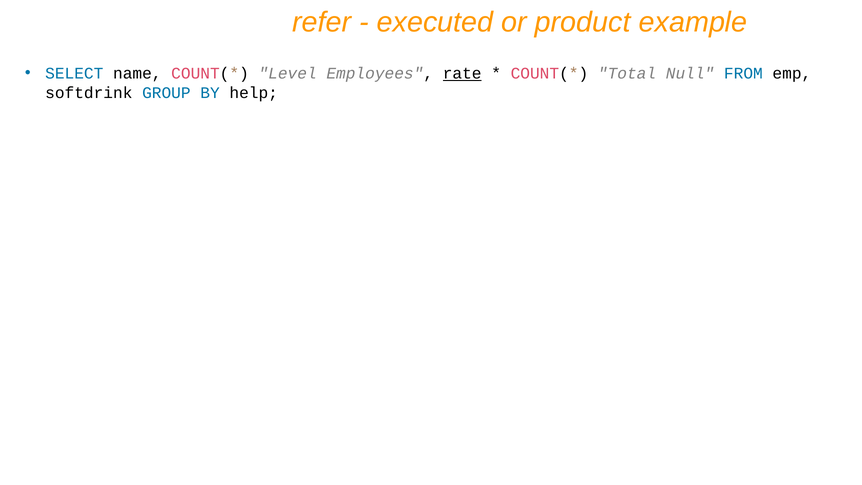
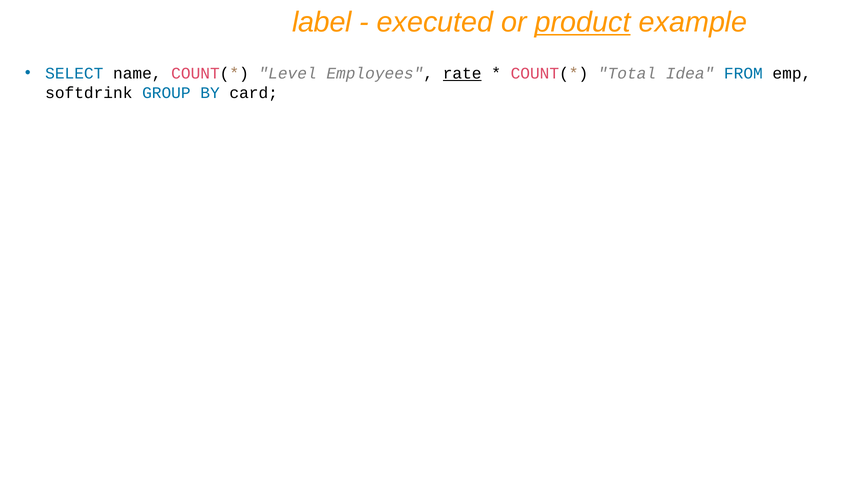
refer: refer -> label (322, 22)
product underline: none -> present (583, 22)
Null: Null -> Idea (690, 73)
help: help -> card (254, 93)
